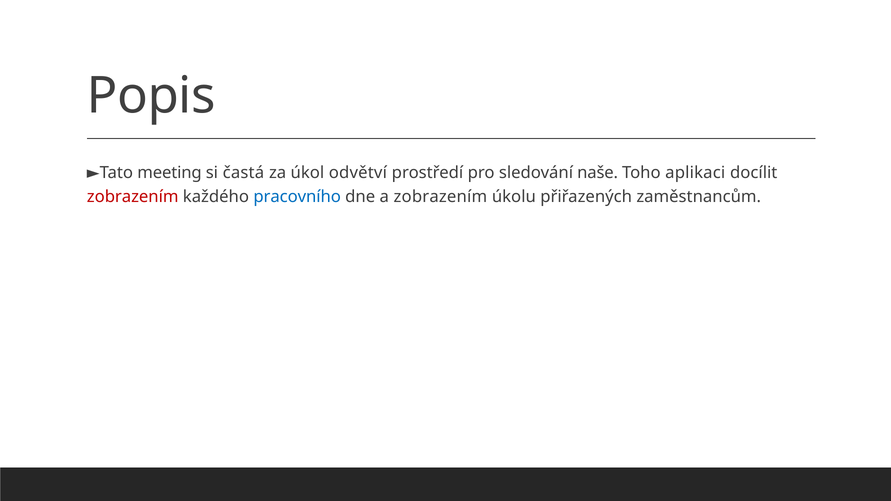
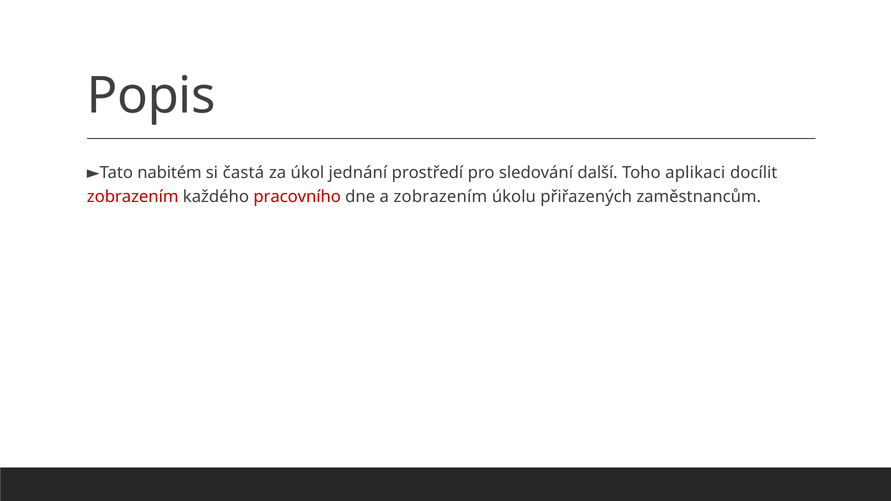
meeting: meeting -> nabitém (169, 173)
odvětví: odvětví -> jednání (358, 173)
naše: naše -> další (598, 173)
pracovního colour: blue -> red (297, 197)
